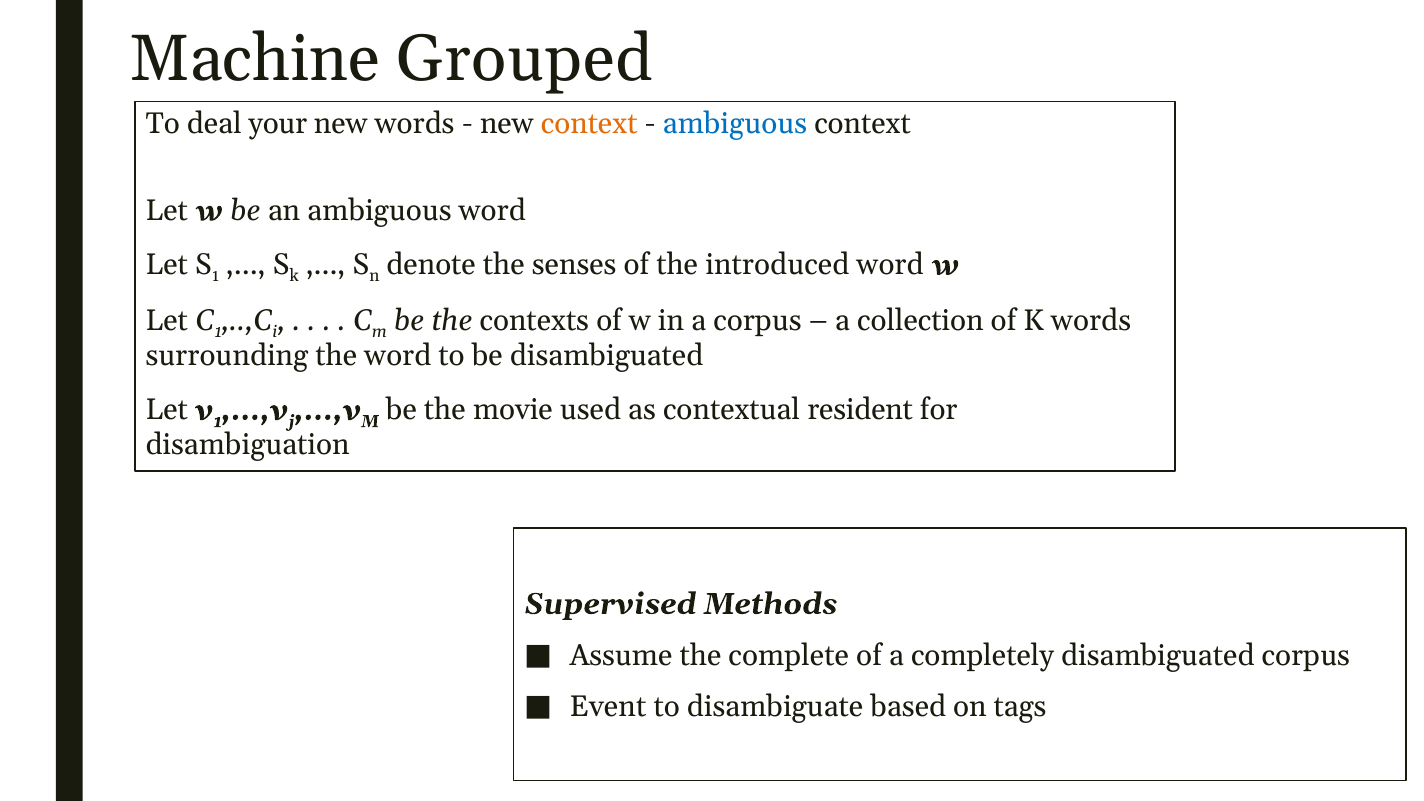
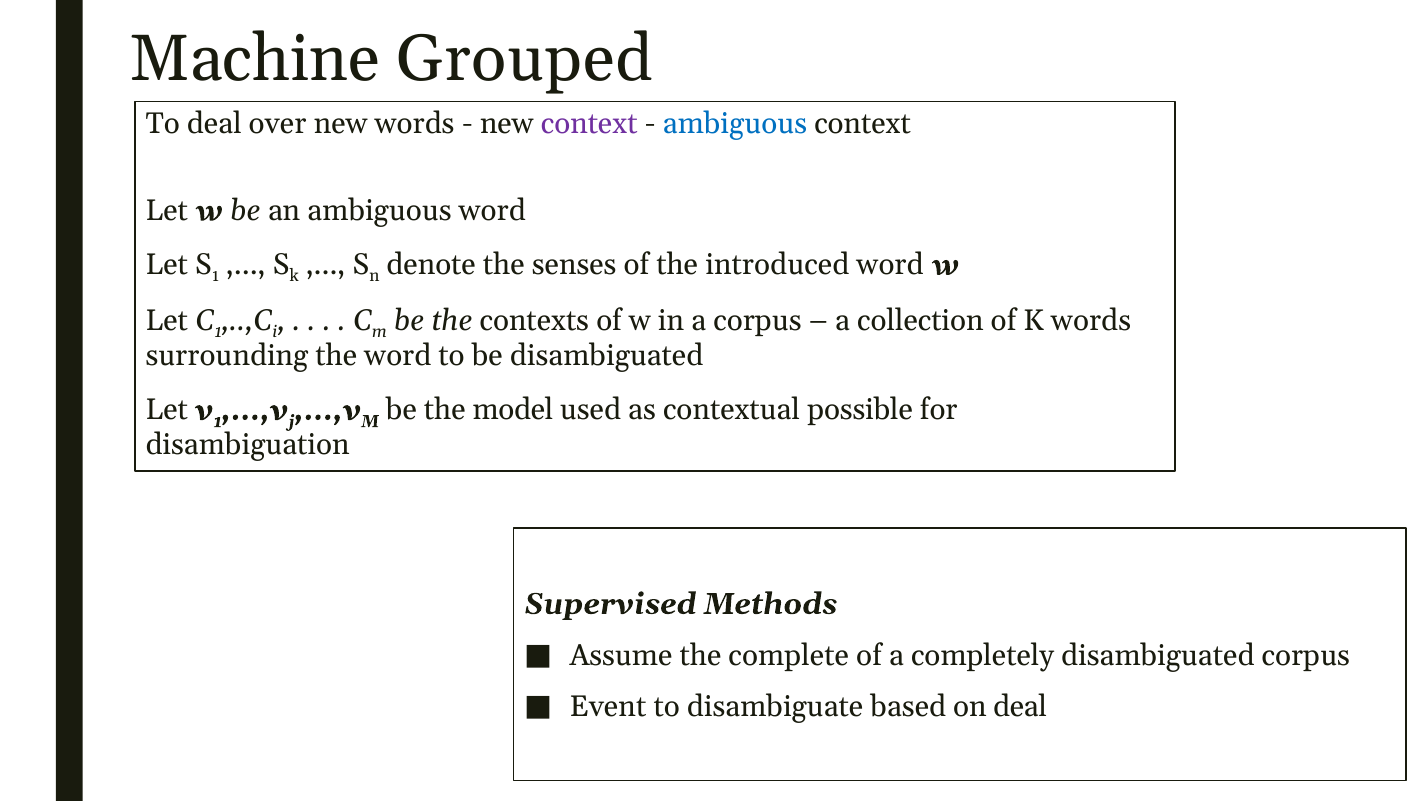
your: your -> over (278, 124)
context colour: orange -> purple (589, 124)
movie: movie -> model (513, 410)
resident: resident -> possible (860, 410)
on tags: tags -> deal (1020, 707)
